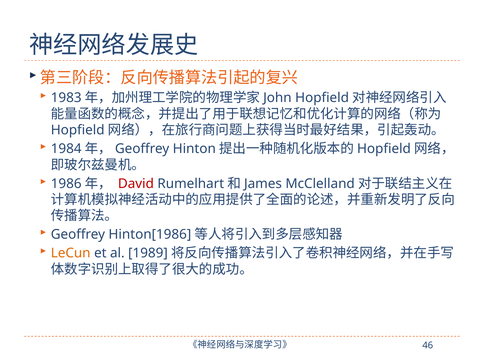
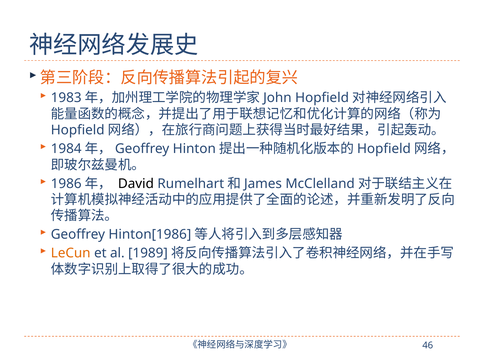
David colour: red -> black (136, 184)
